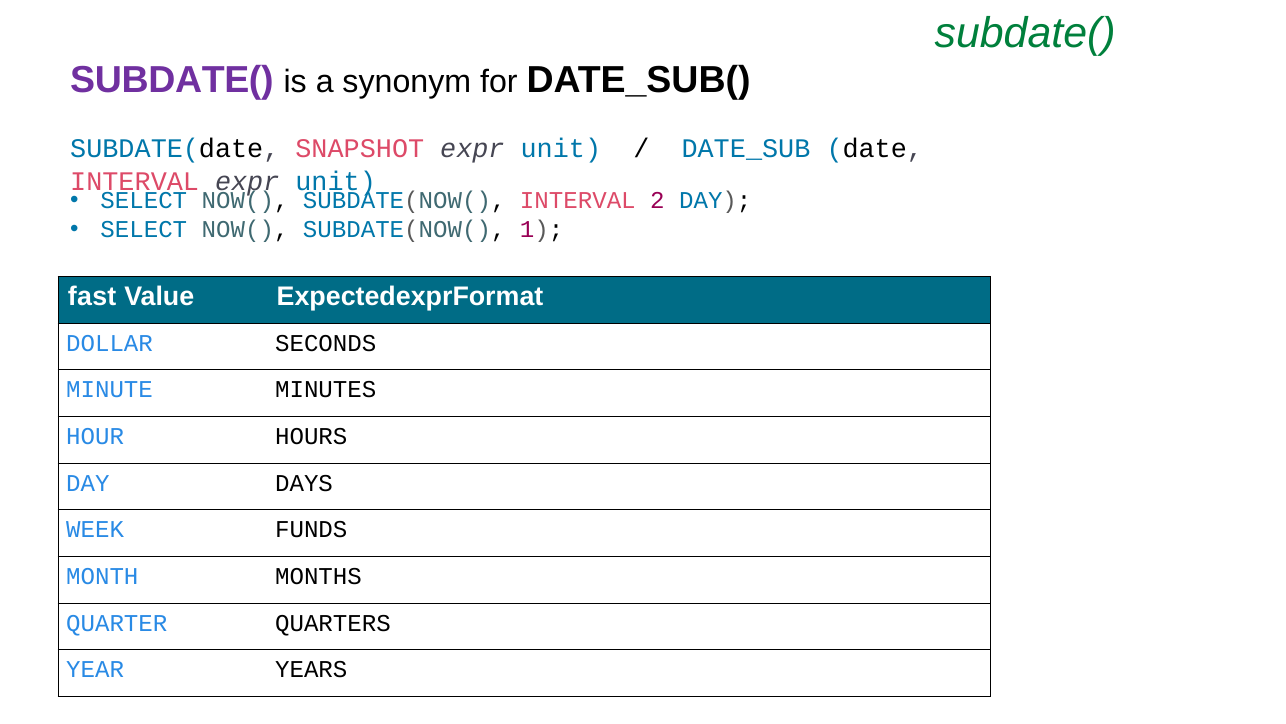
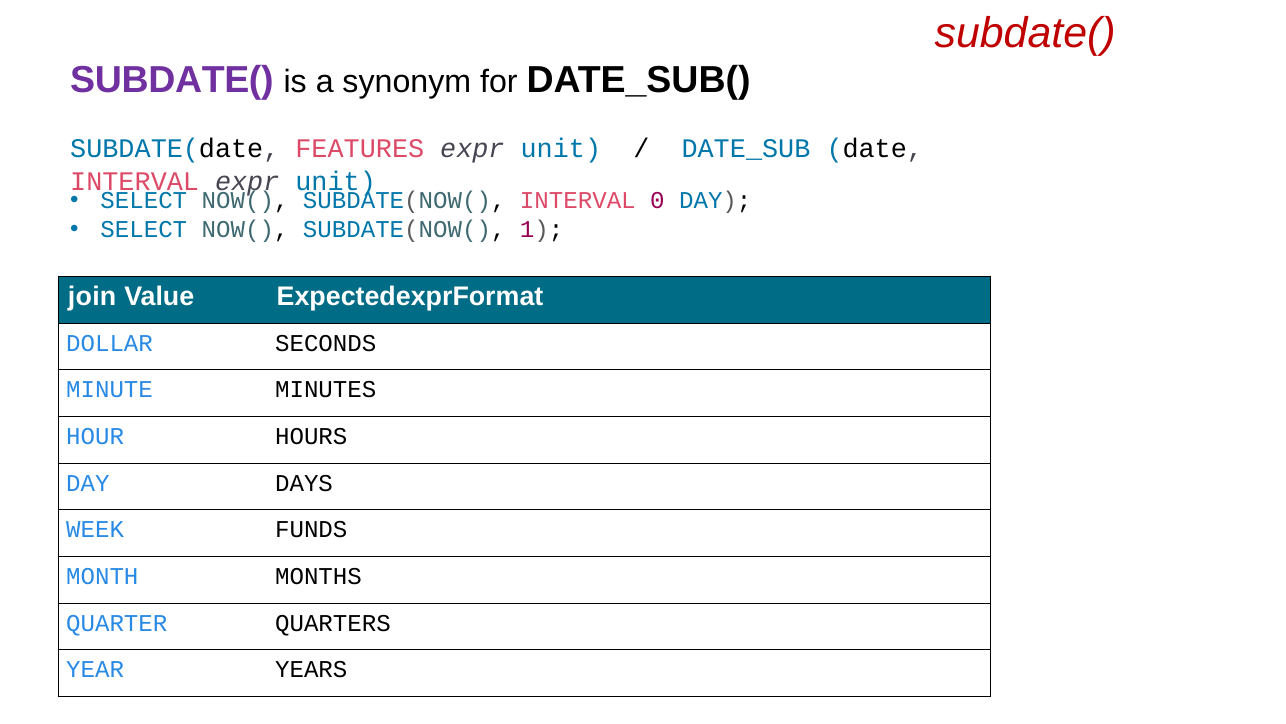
subdate( colour: green -> red (1025, 33)
SNAPSHOT: SNAPSHOT -> FEATURES (360, 149)
2: 2 -> 0 (657, 200)
fast: fast -> join (92, 296)
